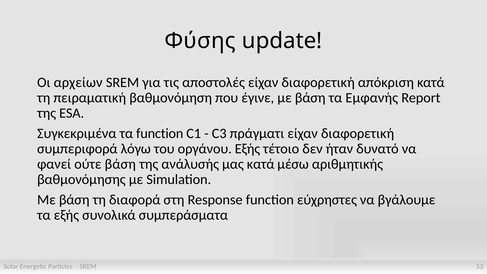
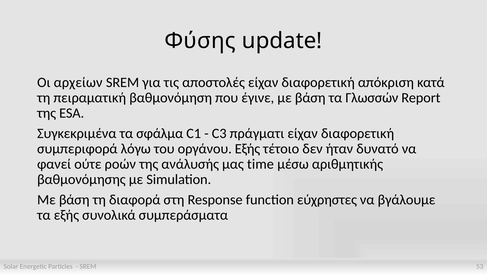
Εμφανής: Εμφανής -> Γλωσσών (372, 98)
τα function: function -> σφάλμα (160, 133)
ούτε βάση: βάση -> ροών (120, 164)
μας κατά: κατά -> time (260, 164)
